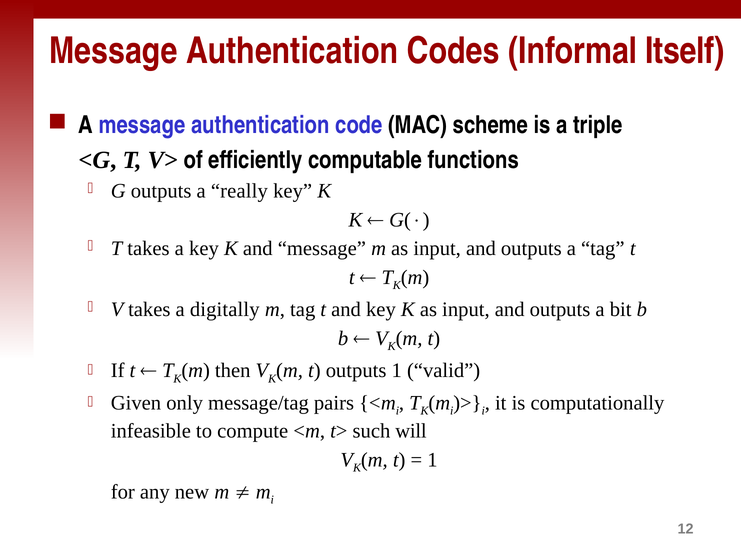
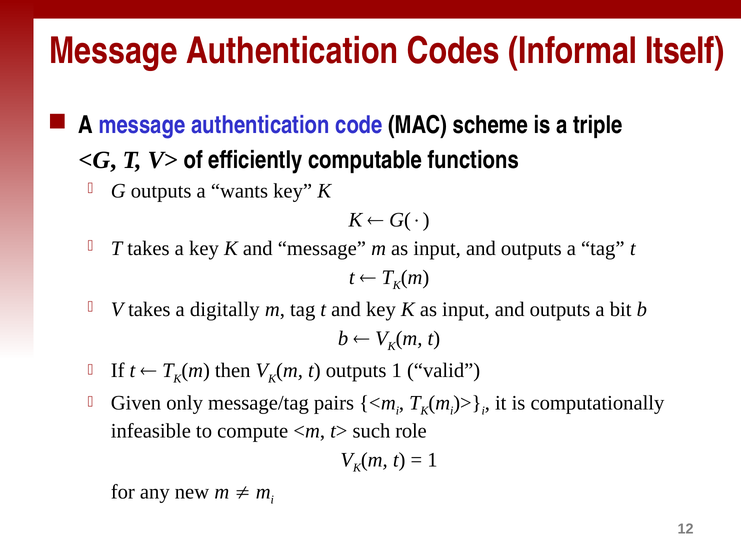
really: really -> wants (239, 191)
will: will -> role (411, 431)
